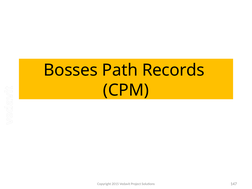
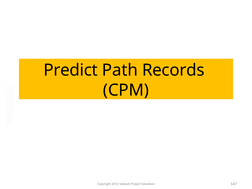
Bosses: Bosses -> Predict (71, 70)
